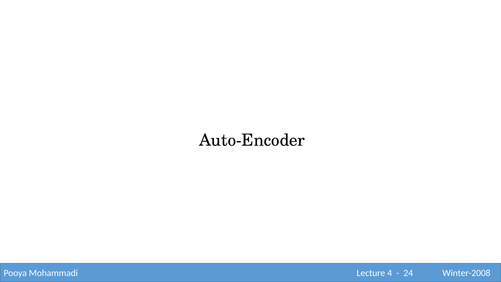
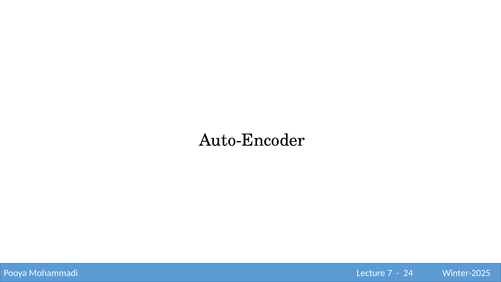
4: 4 -> 7 (390, 273)
Winter-2008: Winter-2008 -> Winter-2025 (466, 273)
